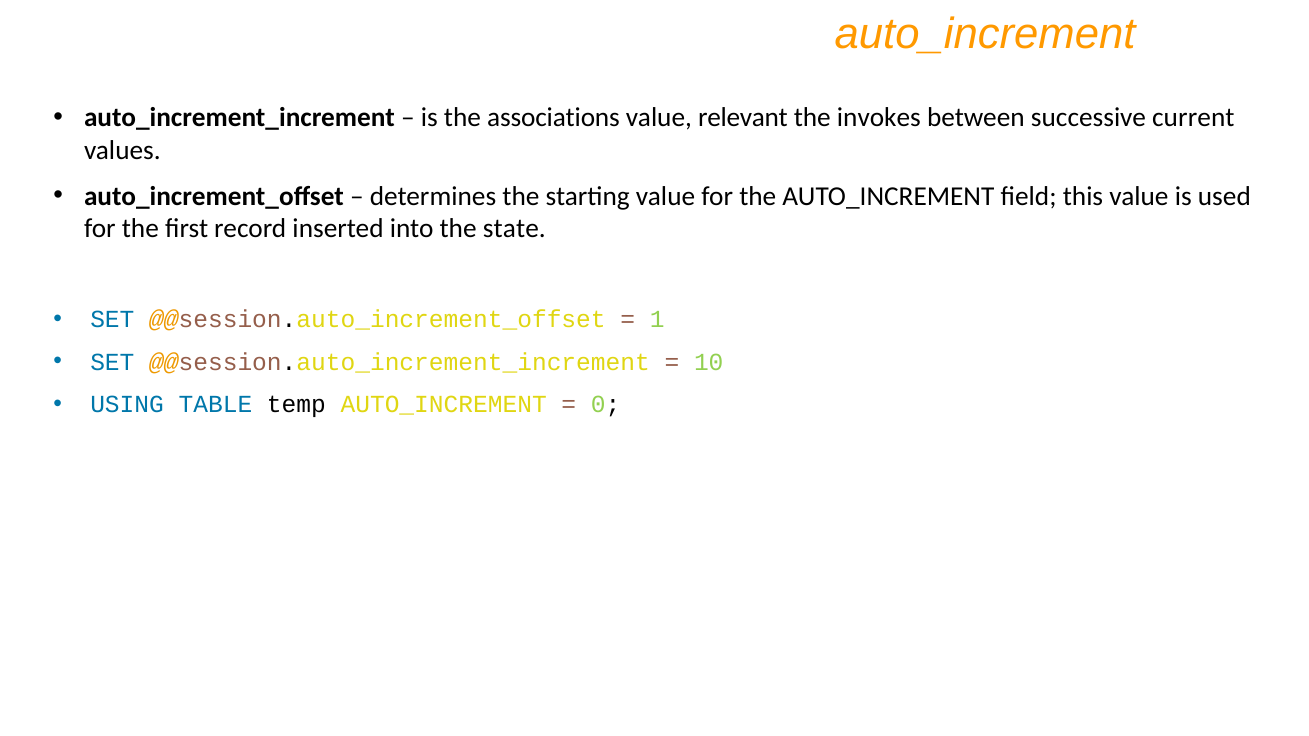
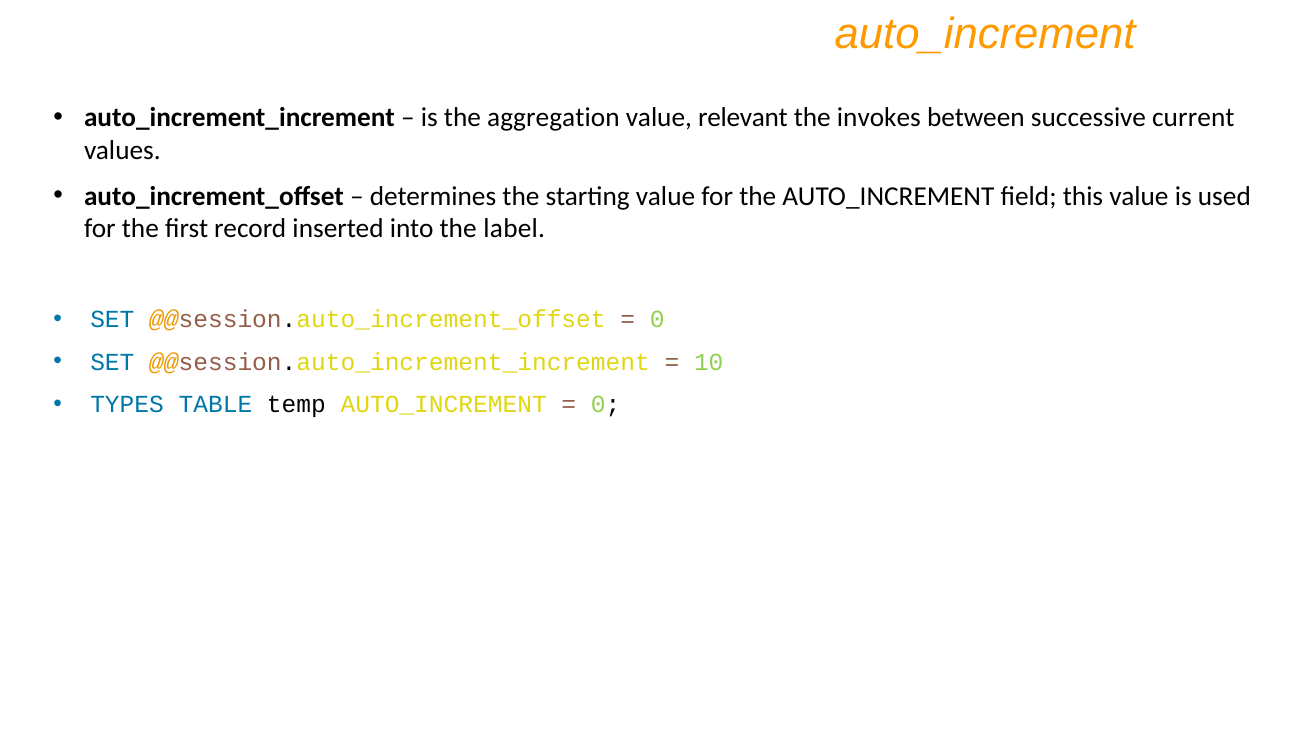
associations: associations -> aggregation (553, 118)
state: state -> label (514, 229)
1: 1 -> 0 (657, 320)
USING: USING -> TYPES (127, 405)
